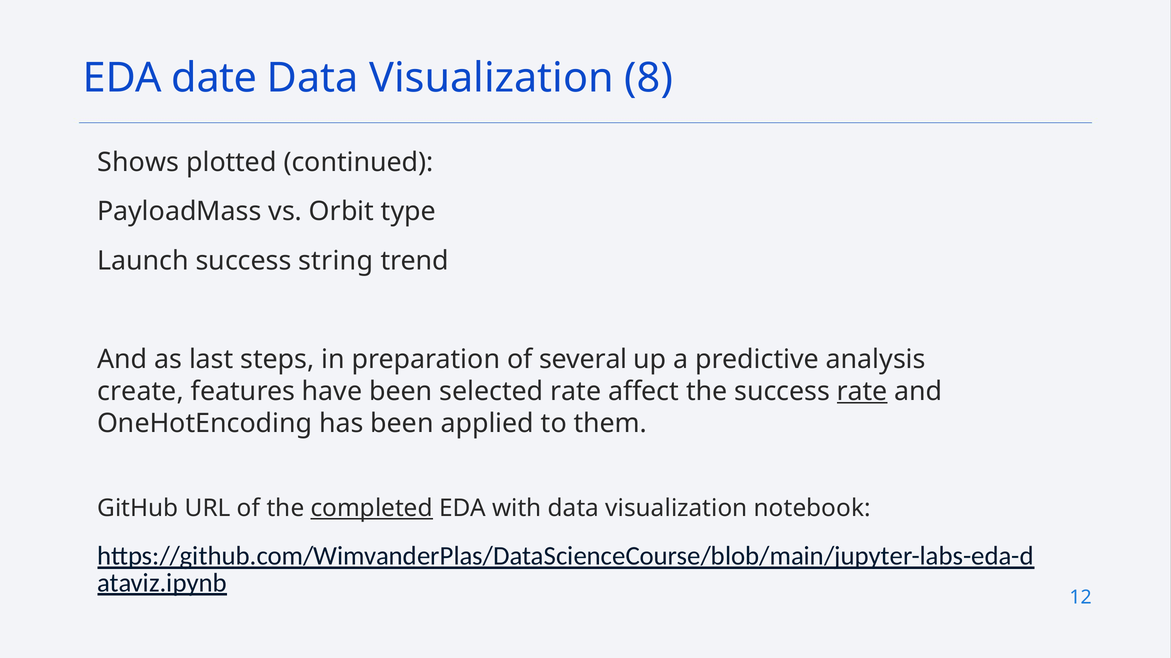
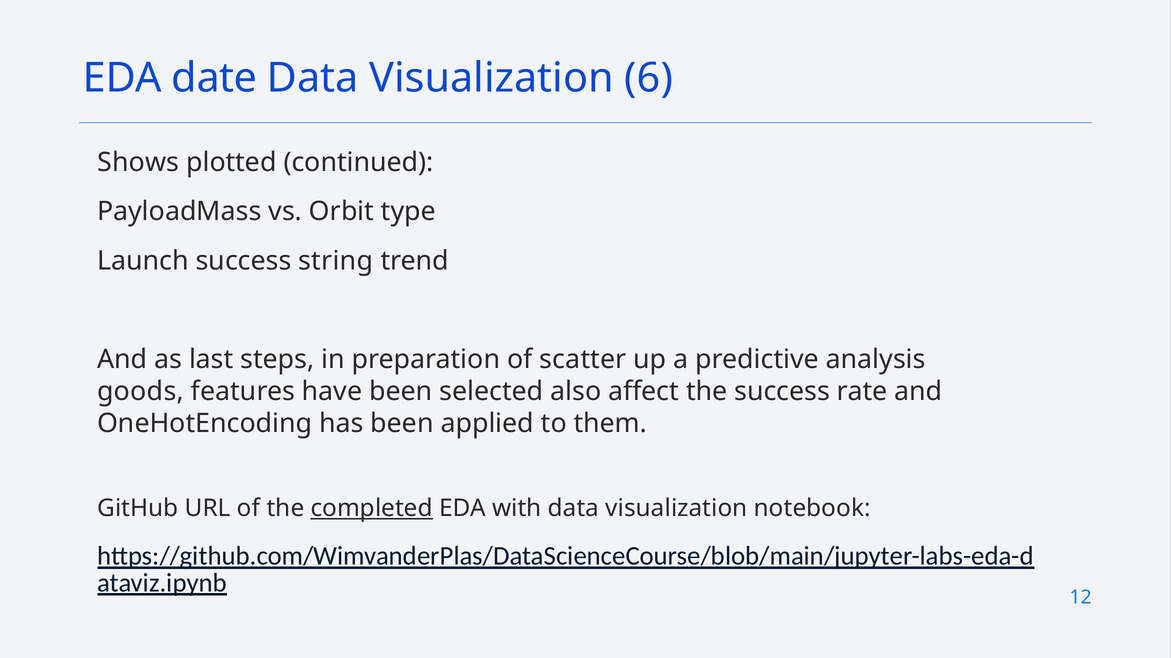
8: 8 -> 6 (649, 78)
several: several -> scatter (583, 360)
create: create -> goods (140, 392)
selected rate: rate -> also (576, 392)
rate underline: present -> none (862, 392)
